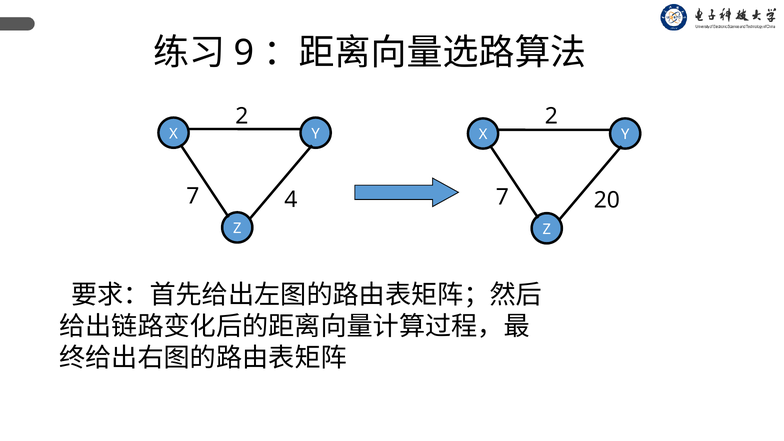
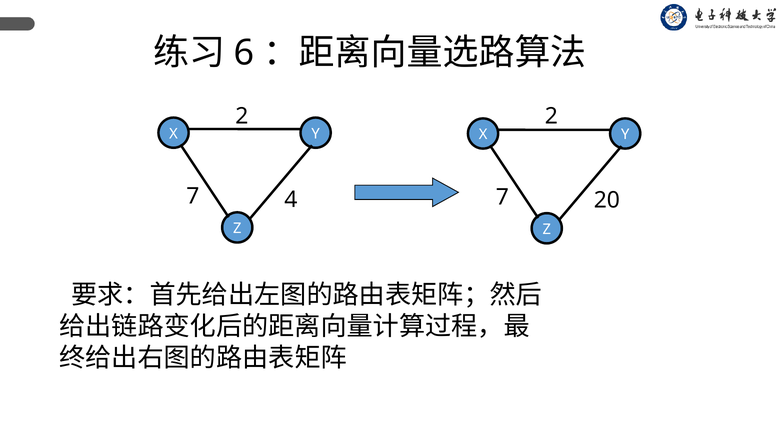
9: 9 -> 6 (244, 53)
